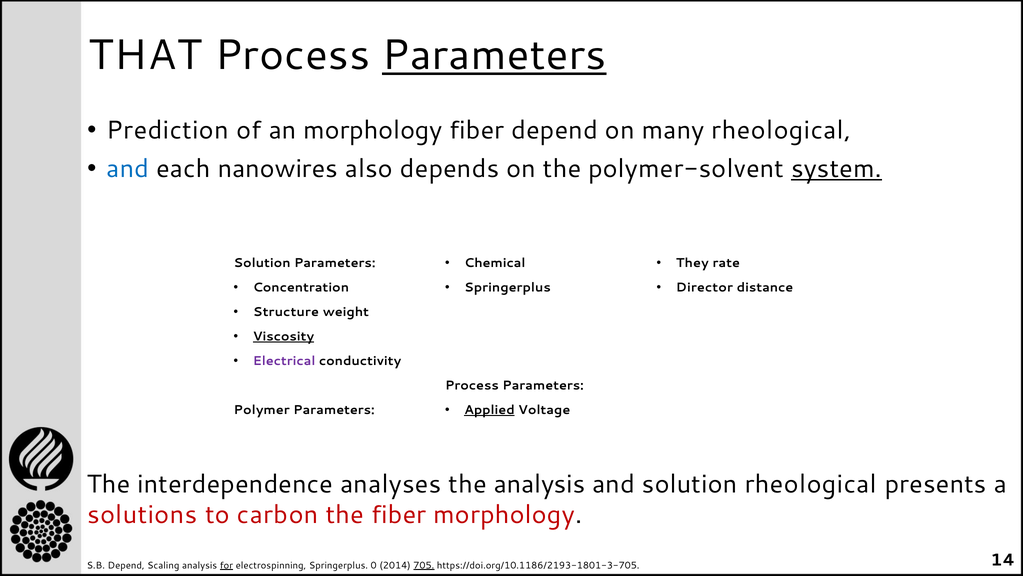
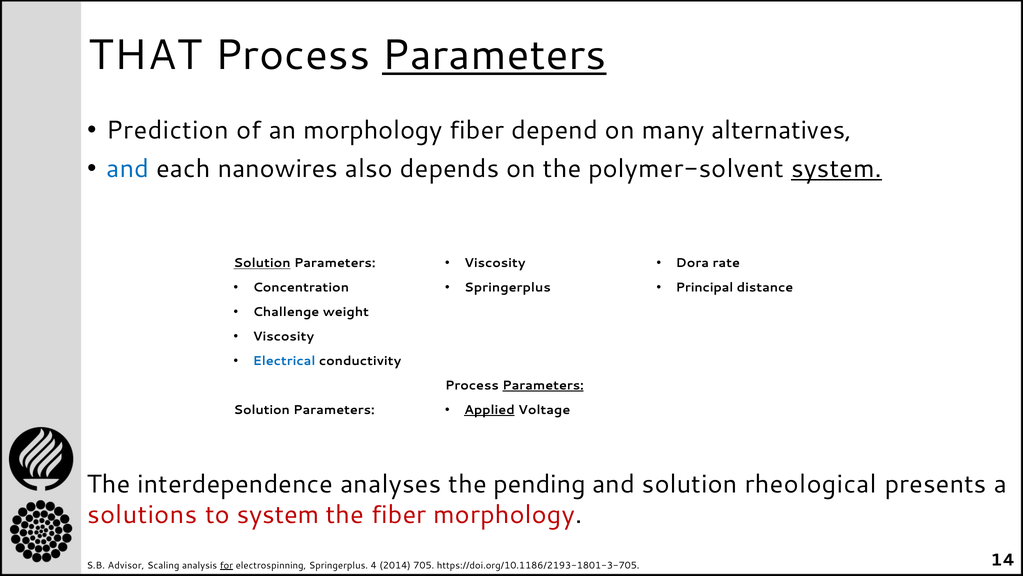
many rheological: rheological -> alternatives (782, 130)
Chemical: Chemical -> Viscosity (495, 263)
They: They -> Dora (692, 263)
Solution underline: none -> present (262, 263)
Director: Director -> Principal (704, 287)
Structure: Structure -> Challenge (286, 312)
Viscosity underline: present -> none (283, 336)
Electrical colour: purple -> blue (284, 361)
Parameters underline: none -> present (543, 385)
Polymer: Polymer -> Solution (262, 410)
the analysis: analysis -> pending (540, 484)
to carbon: carbon -> system (278, 514)
S.B Depend: Depend -> Advisor (126, 565)
0: 0 -> 4 (374, 565)
705 underline: present -> none (424, 565)
